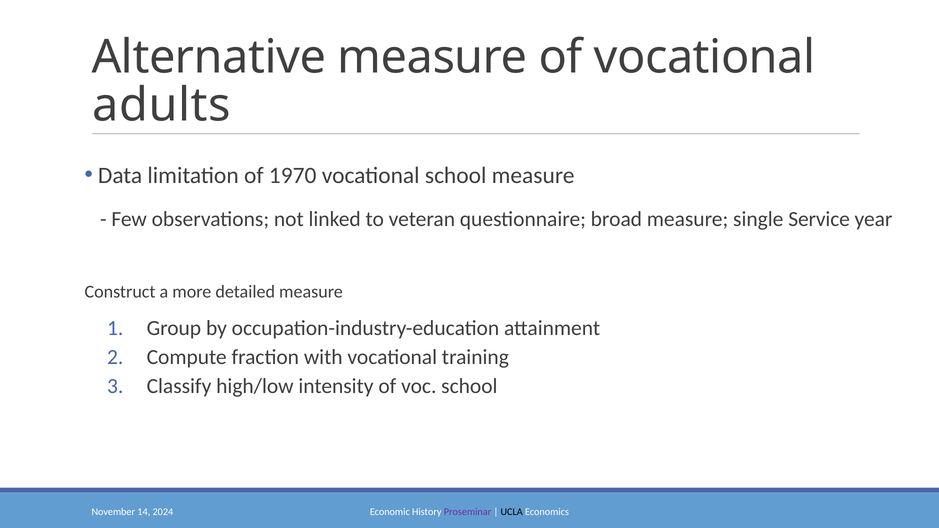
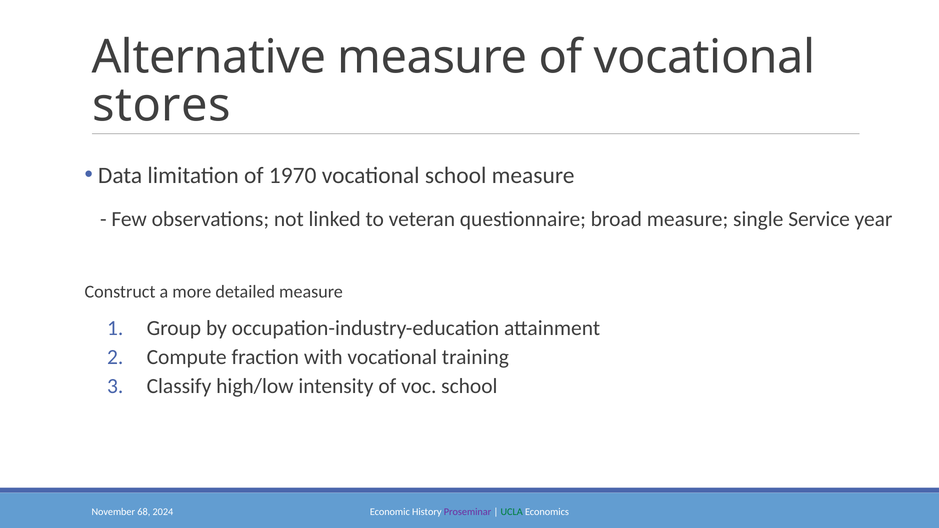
adults: adults -> stores (161, 105)
14: 14 -> 68 (144, 512)
UCLA colour: black -> green (512, 512)
